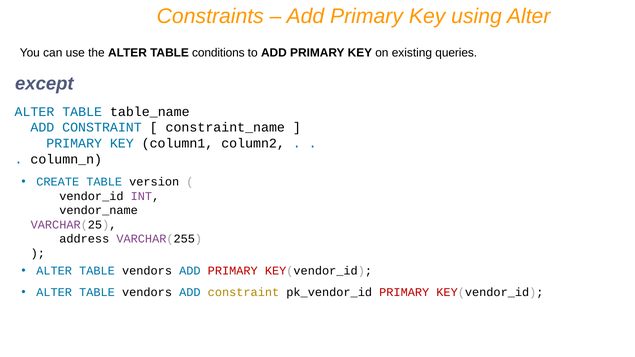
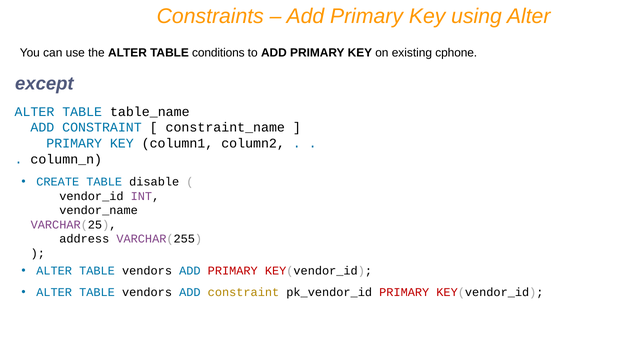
queries: queries -> cphone (456, 53)
version: version -> disable (154, 182)
